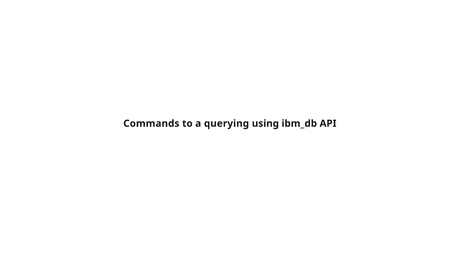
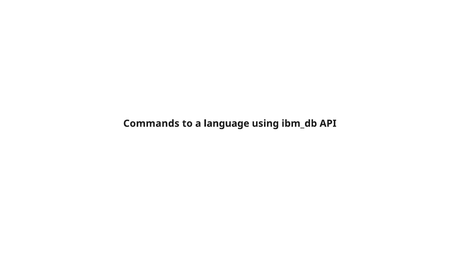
querying: querying -> language (227, 124)
